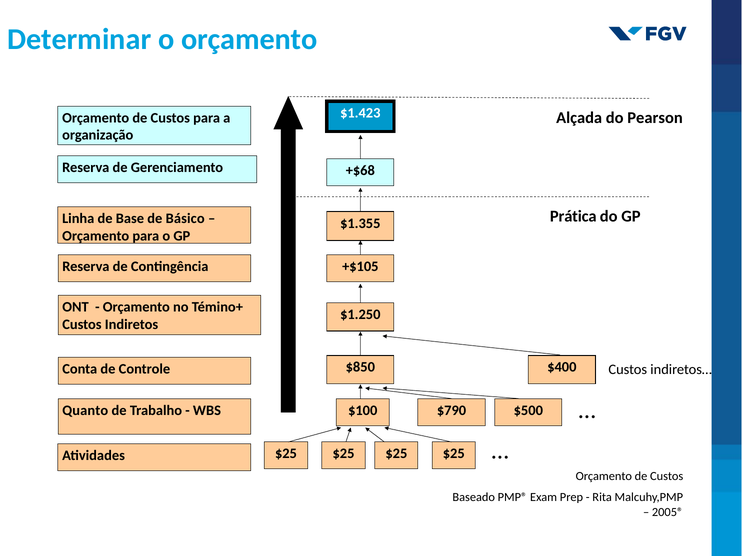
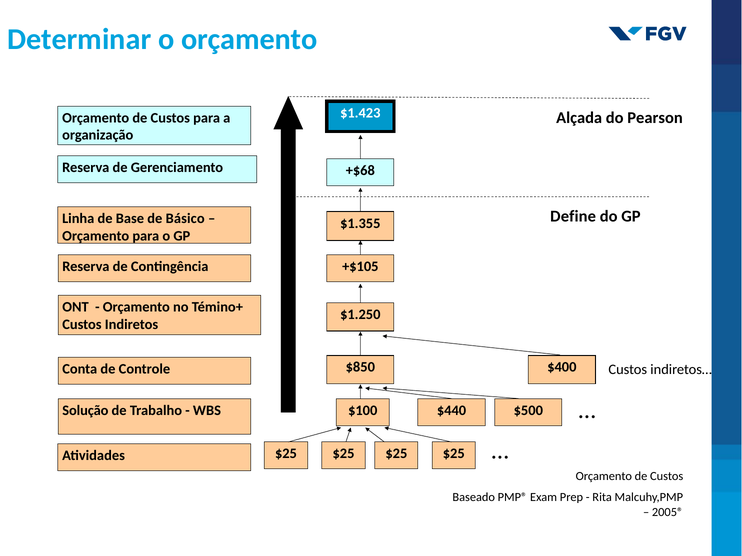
Prática: Prática -> Define (573, 216)
Quanto: Quanto -> Solução (85, 411)
$790: $790 -> $440 (452, 411)
